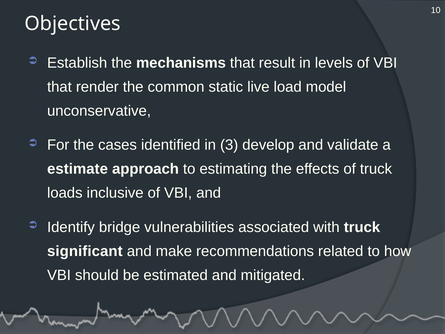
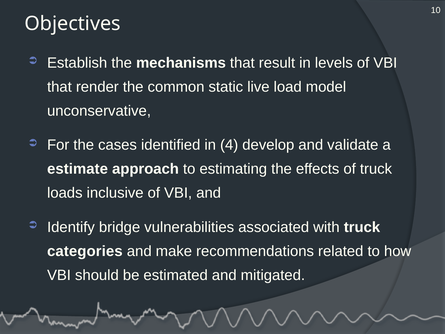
3: 3 -> 4 (229, 145)
significant: significant -> categories (85, 251)
